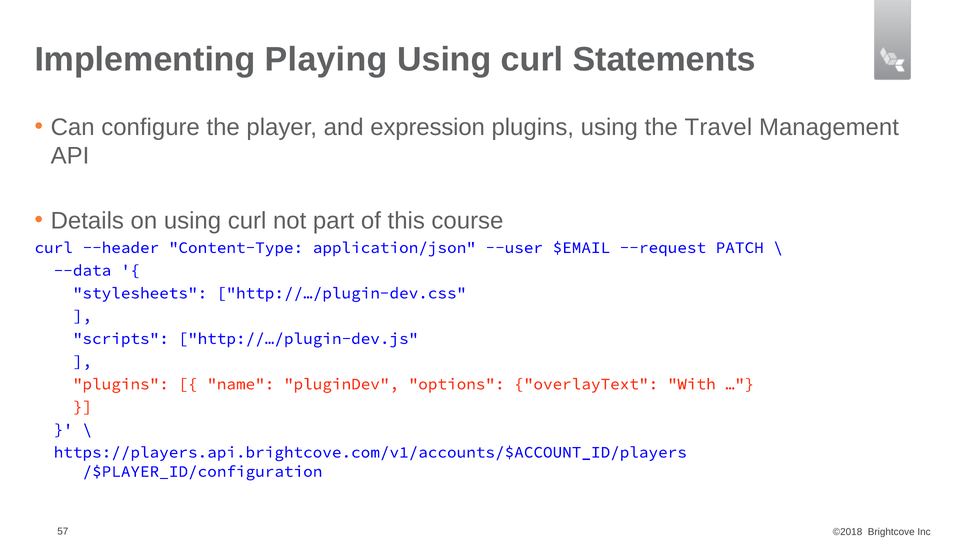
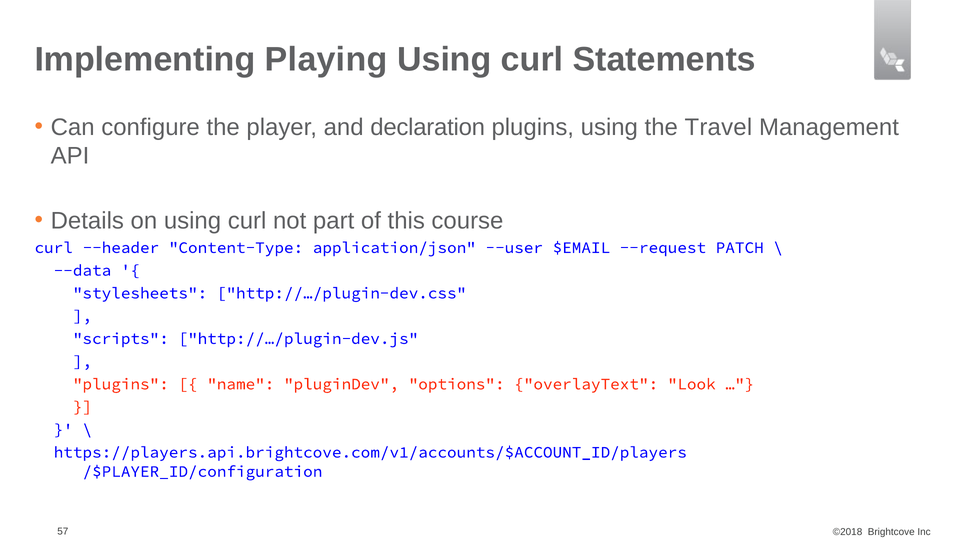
expression: expression -> declaration (428, 127)
With: With -> Look (692, 384)
